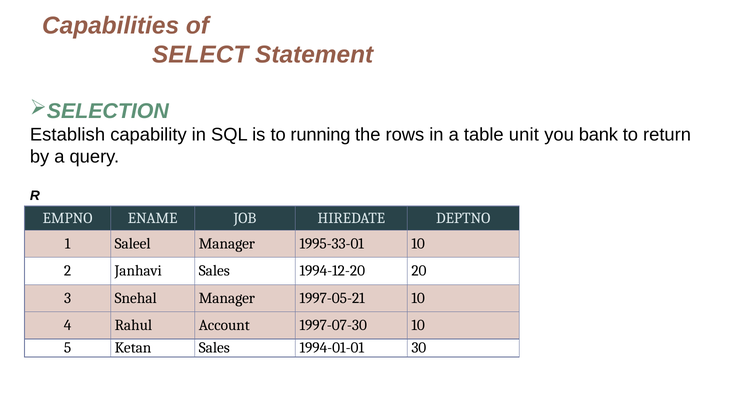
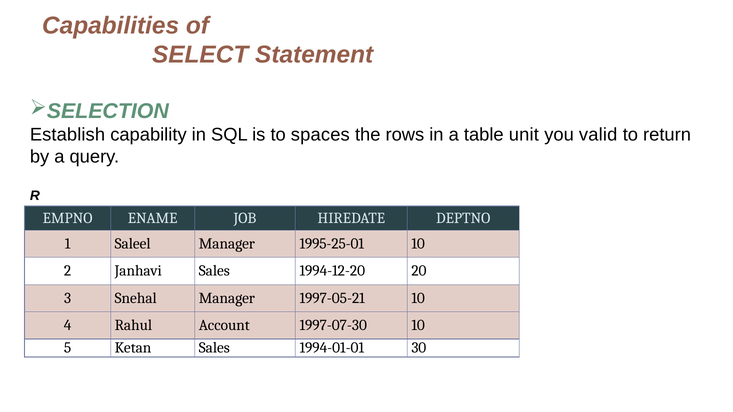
running: running -> spaces (320, 135)
bank: bank -> valid (598, 135)
1995-33-01: 1995-33-01 -> 1995-25-01 (332, 244)
